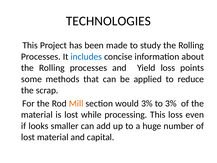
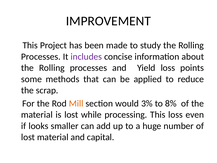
TECHNOLOGIES: TECHNOLOGIES -> IMPROVEMENT (108, 21)
includes colour: blue -> purple (86, 57)
to 3%: 3% -> 8% (171, 103)
